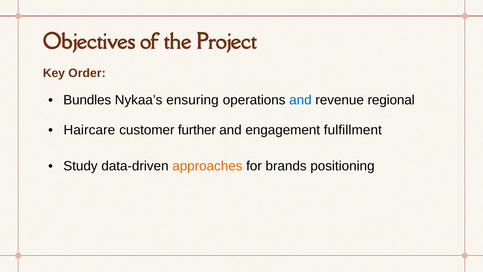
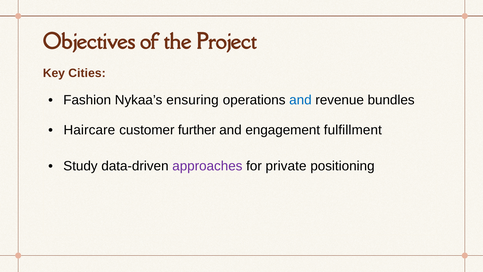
Order: Order -> Cities (87, 73)
Bundles: Bundles -> Fashion (87, 100)
regional: regional -> bundles (391, 100)
approaches colour: orange -> purple (207, 166)
brands: brands -> private (286, 166)
